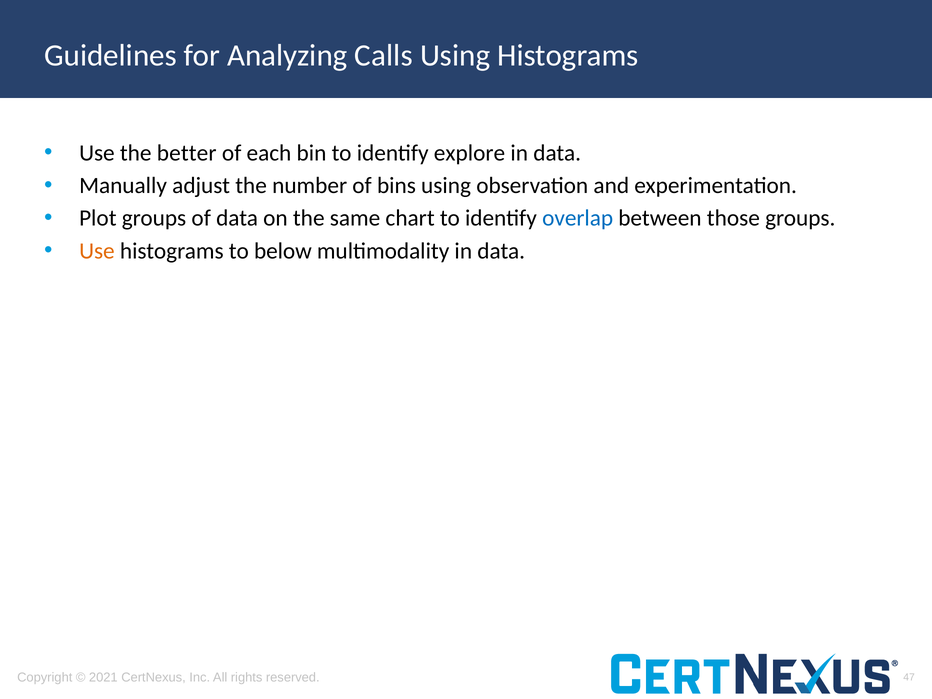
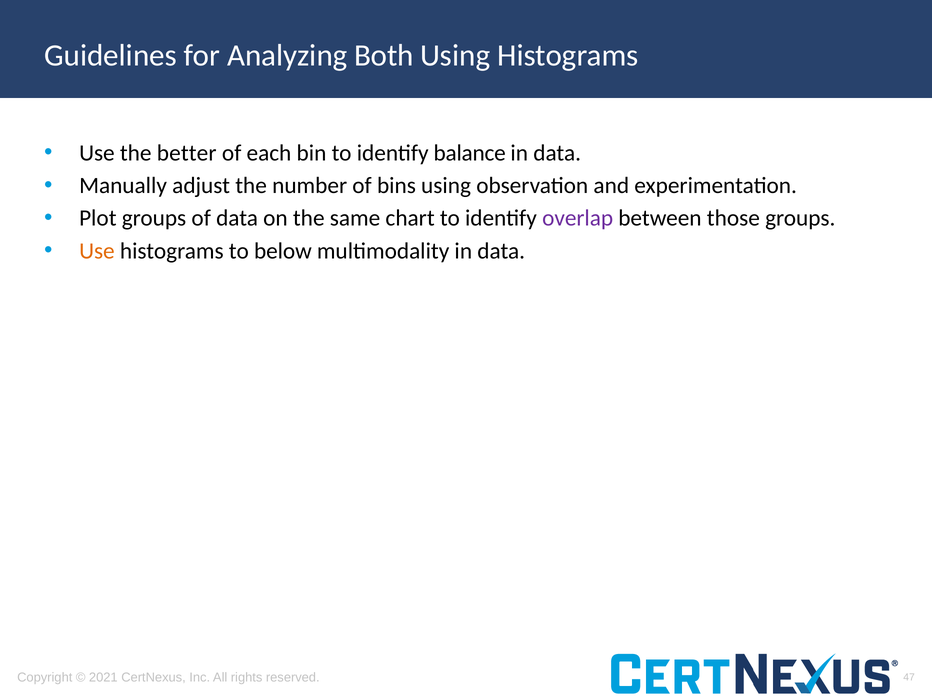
Calls: Calls -> Both (384, 55)
explore: explore -> balance (470, 153)
overlap colour: blue -> purple (578, 218)
